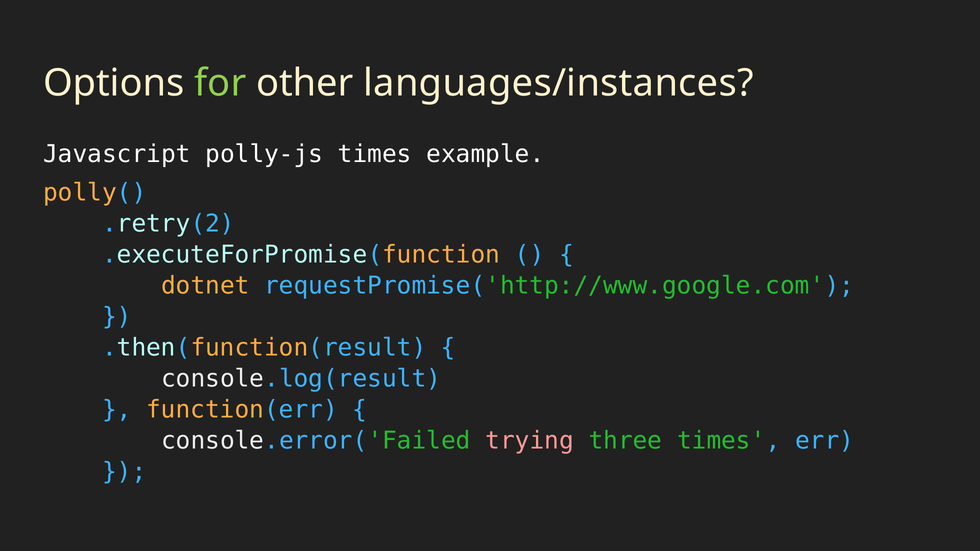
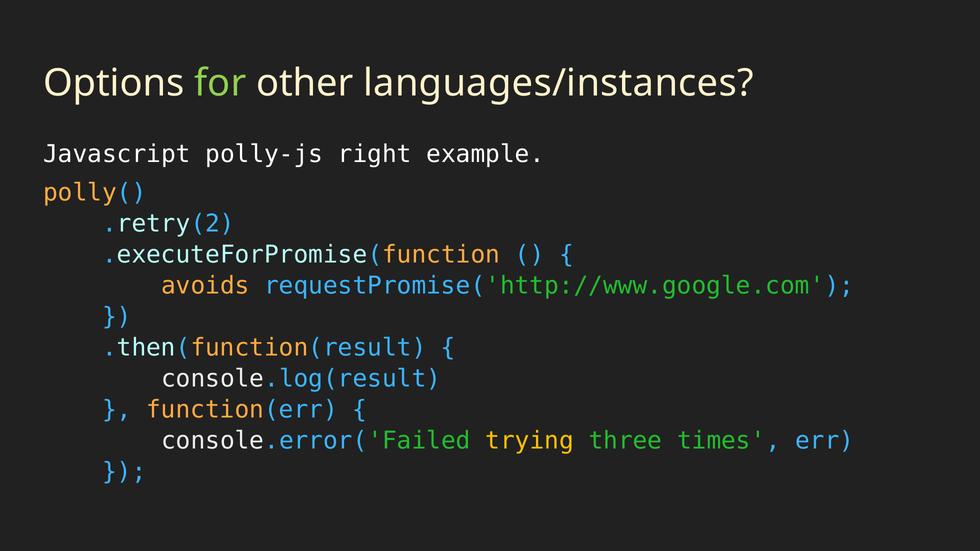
polly-js times: times -> right (375, 154)
dotnet: dotnet -> avoids (205, 286)
trying colour: pink -> yellow (530, 441)
